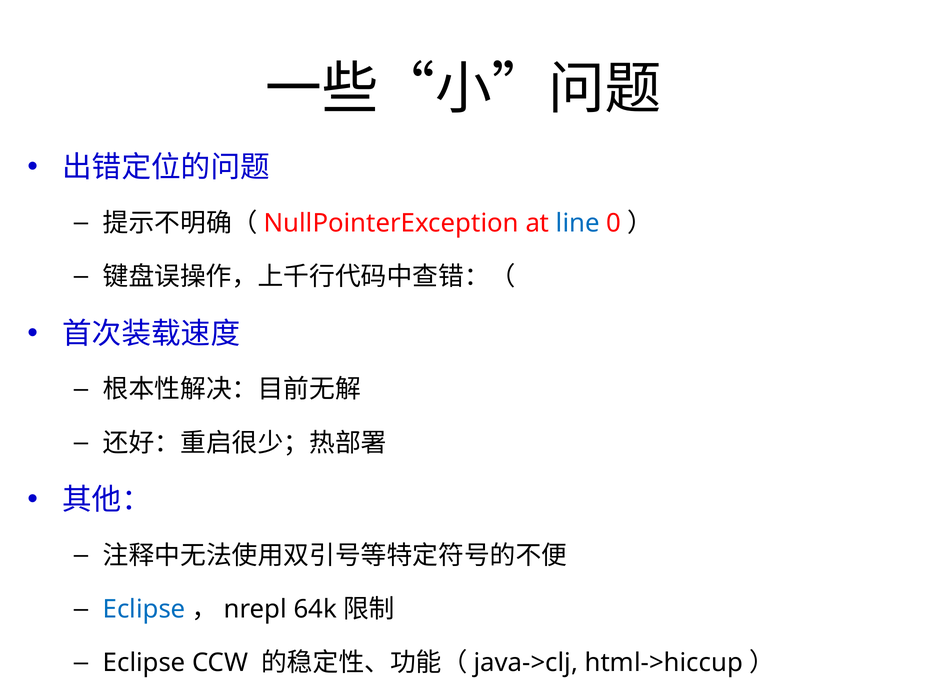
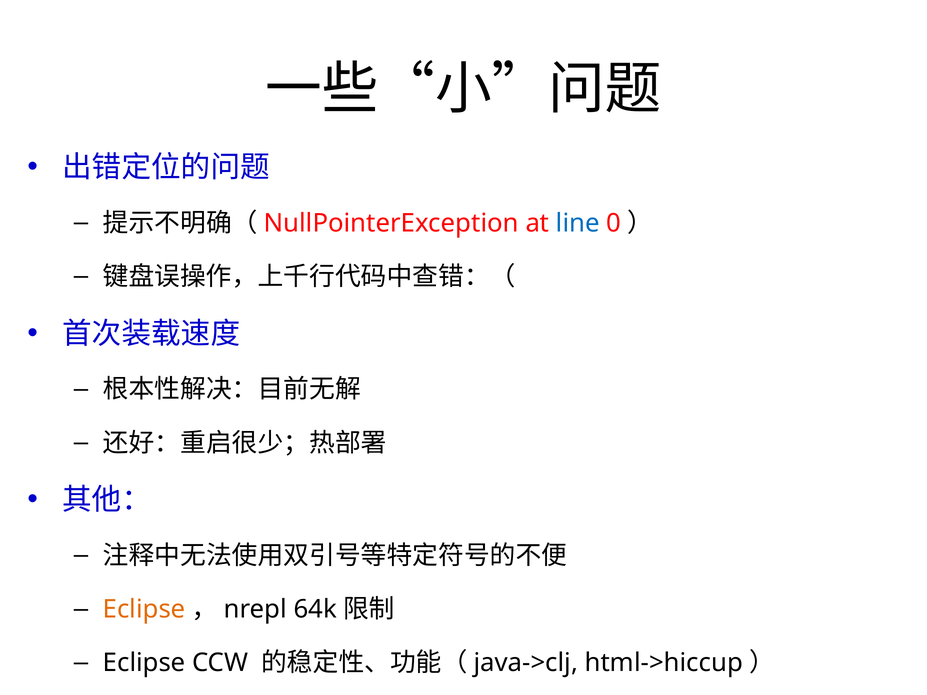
Eclipse colour: blue -> orange (144, 610)
